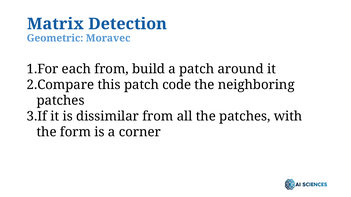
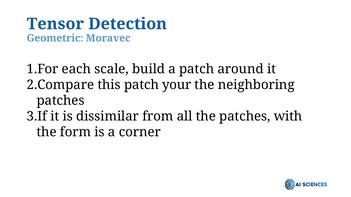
Matrix: Matrix -> Tensor (55, 24)
each from: from -> scale (112, 69)
code: code -> your (177, 85)
